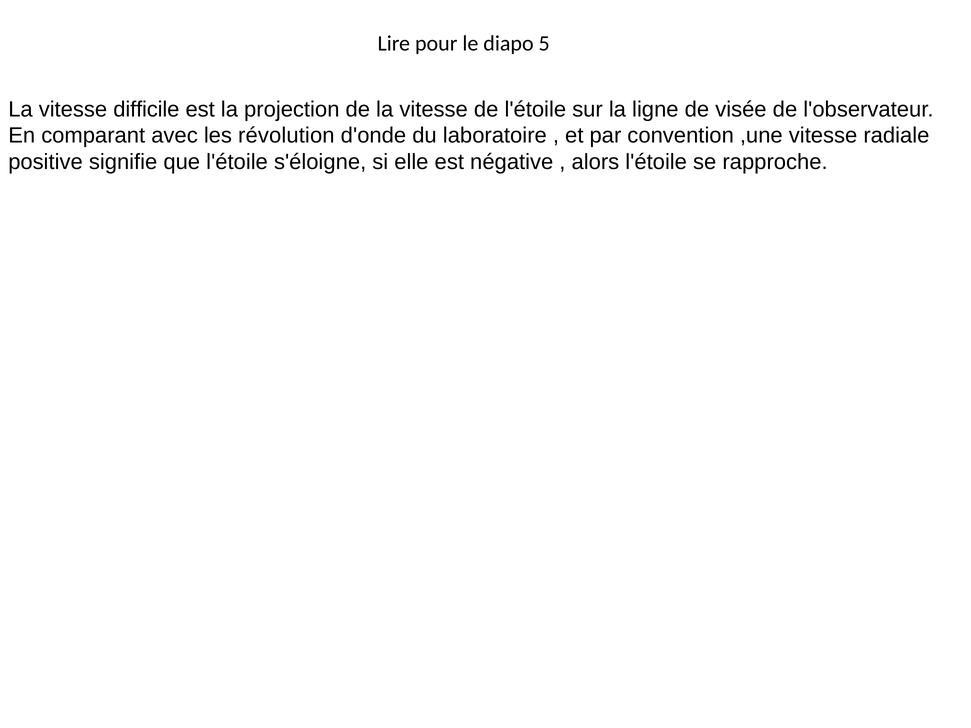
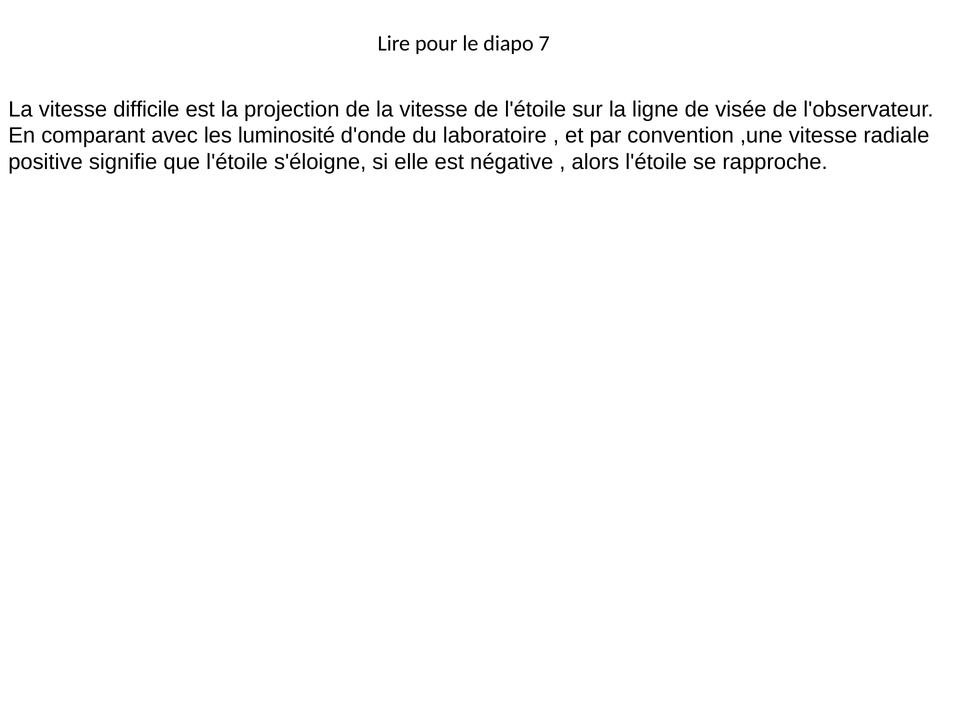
5: 5 -> 7 (544, 43)
révolution: révolution -> luminosité (287, 136)
